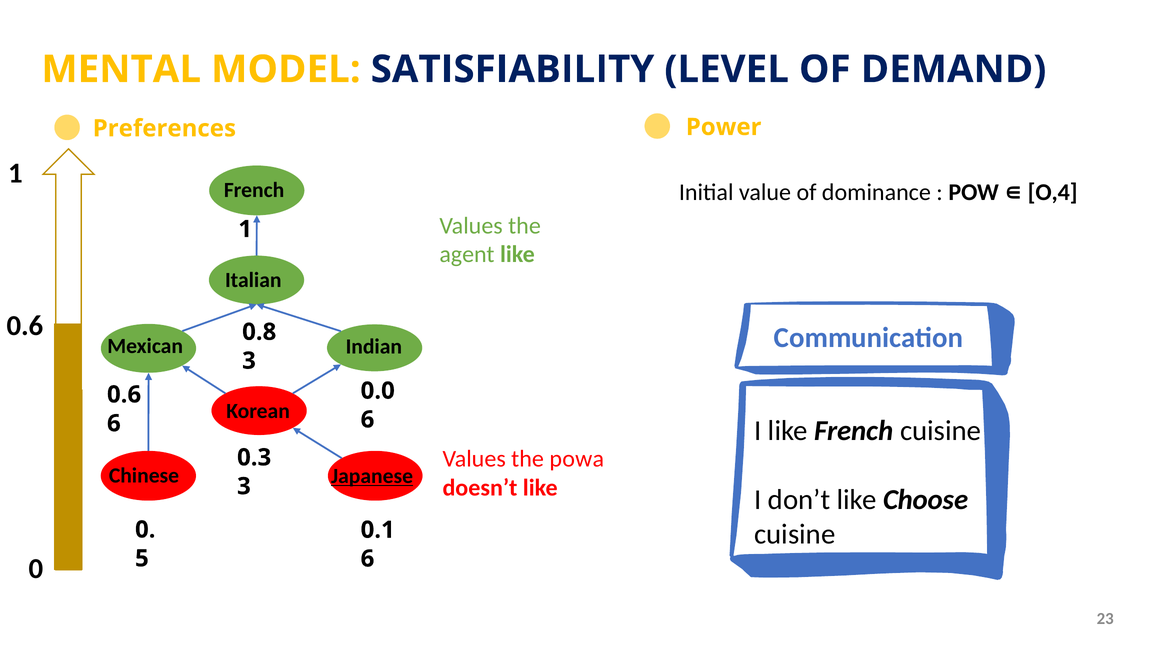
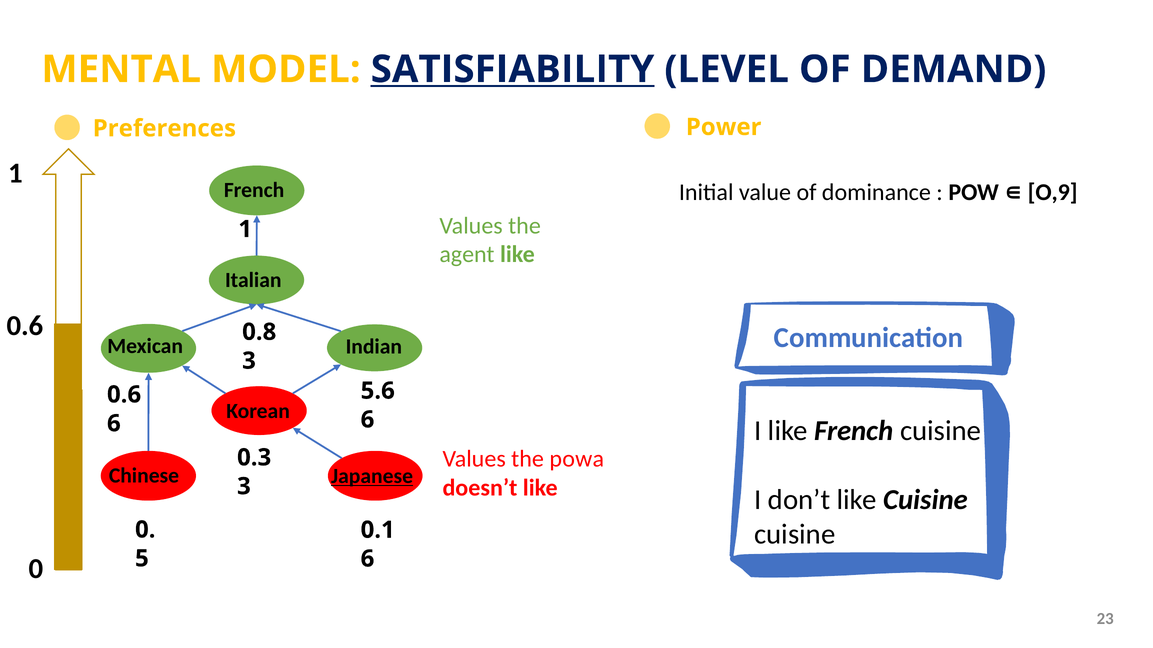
SATISFIABILITY underline: none -> present (513, 70)
O,4: O,4 -> O,9 (1053, 193)
0.0: 0.0 -> 5.6 (378, 391)
like Choose: Choose -> Cuisine (926, 500)
